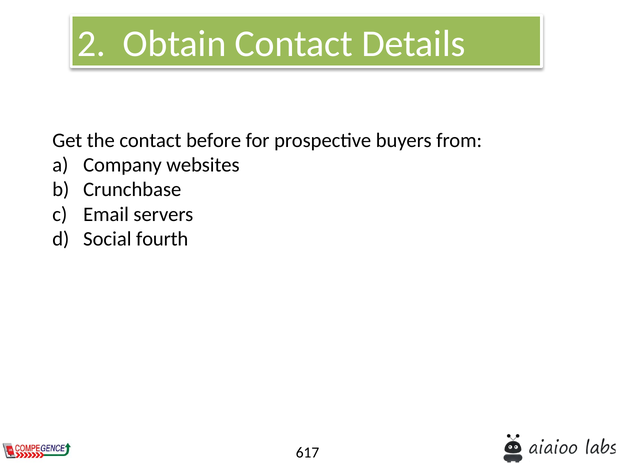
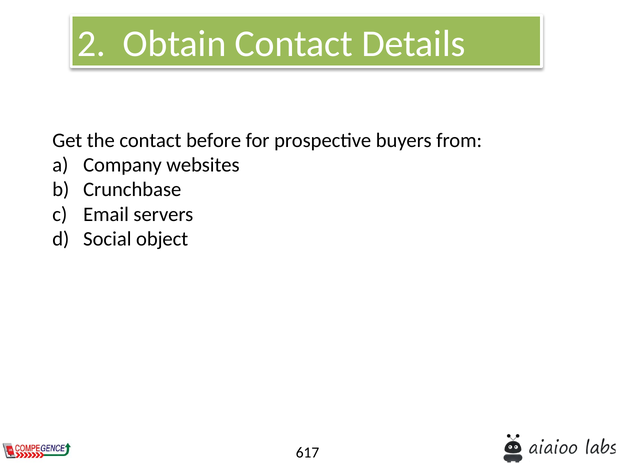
fourth: fourth -> object (162, 239)
